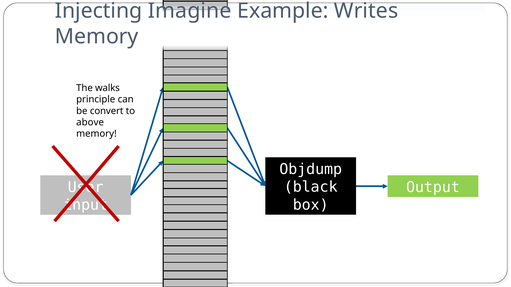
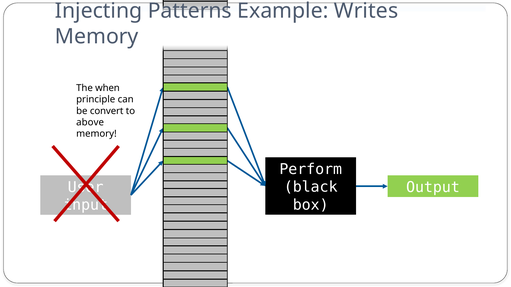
Imagine: Imagine -> Patterns (190, 11)
walks: walks -> when (107, 88)
Objdump: Objdump -> Perform (311, 169)
